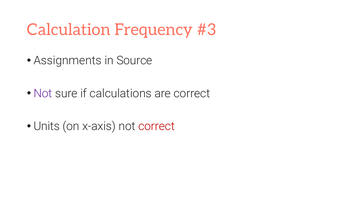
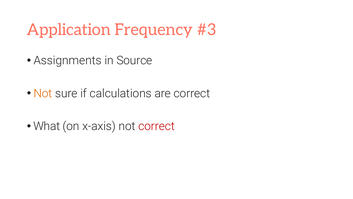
Calculation: Calculation -> Application (69, 30)
Not colour: purple -> orange (43, 93)
Units: Units -> What (47, 126)
